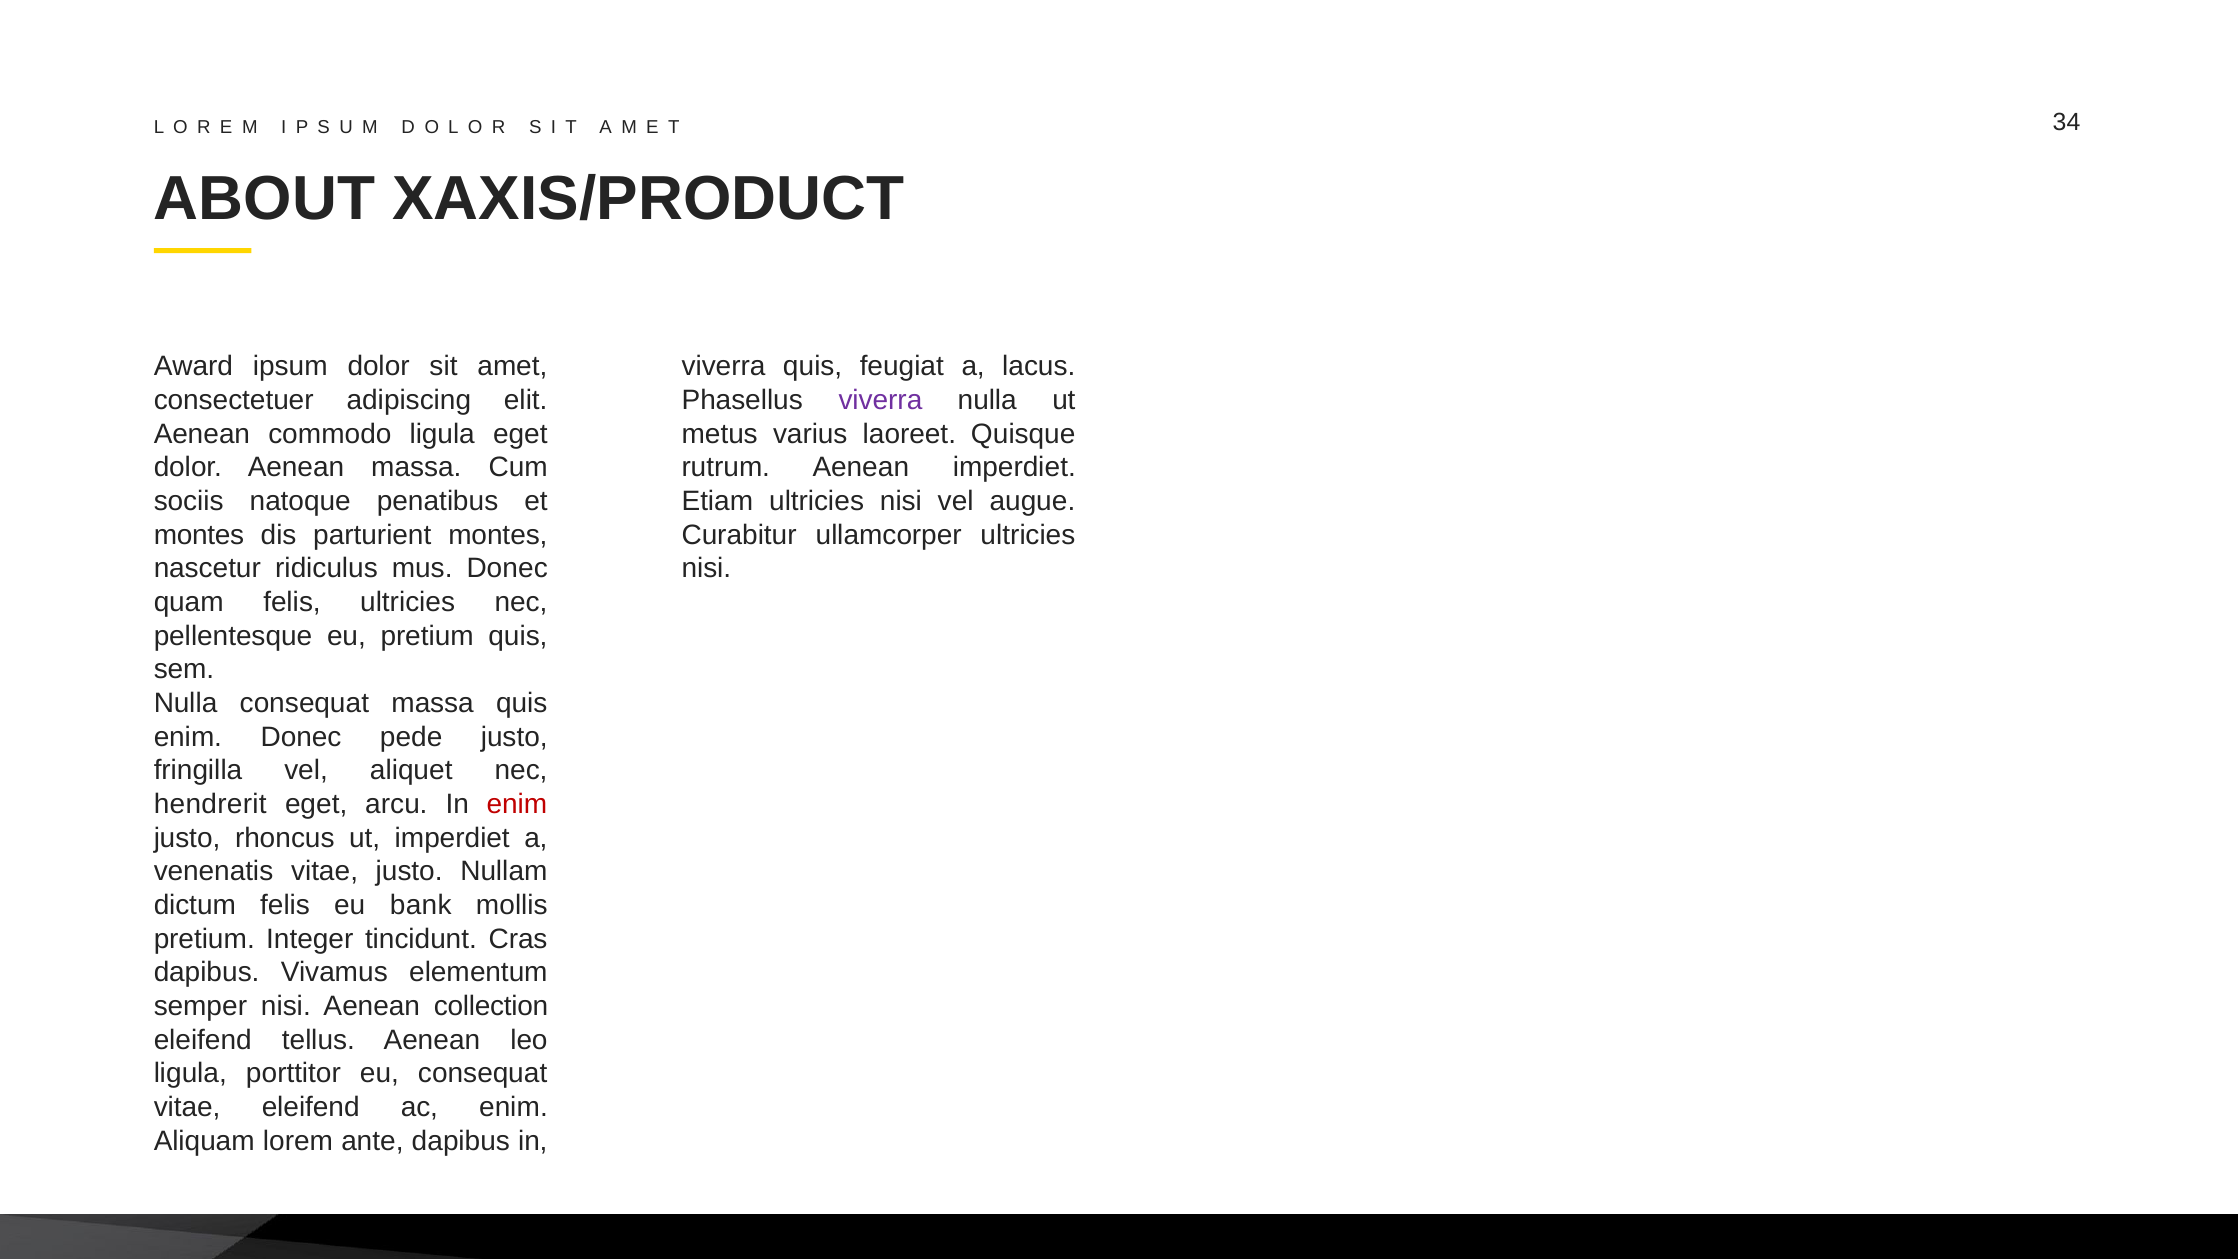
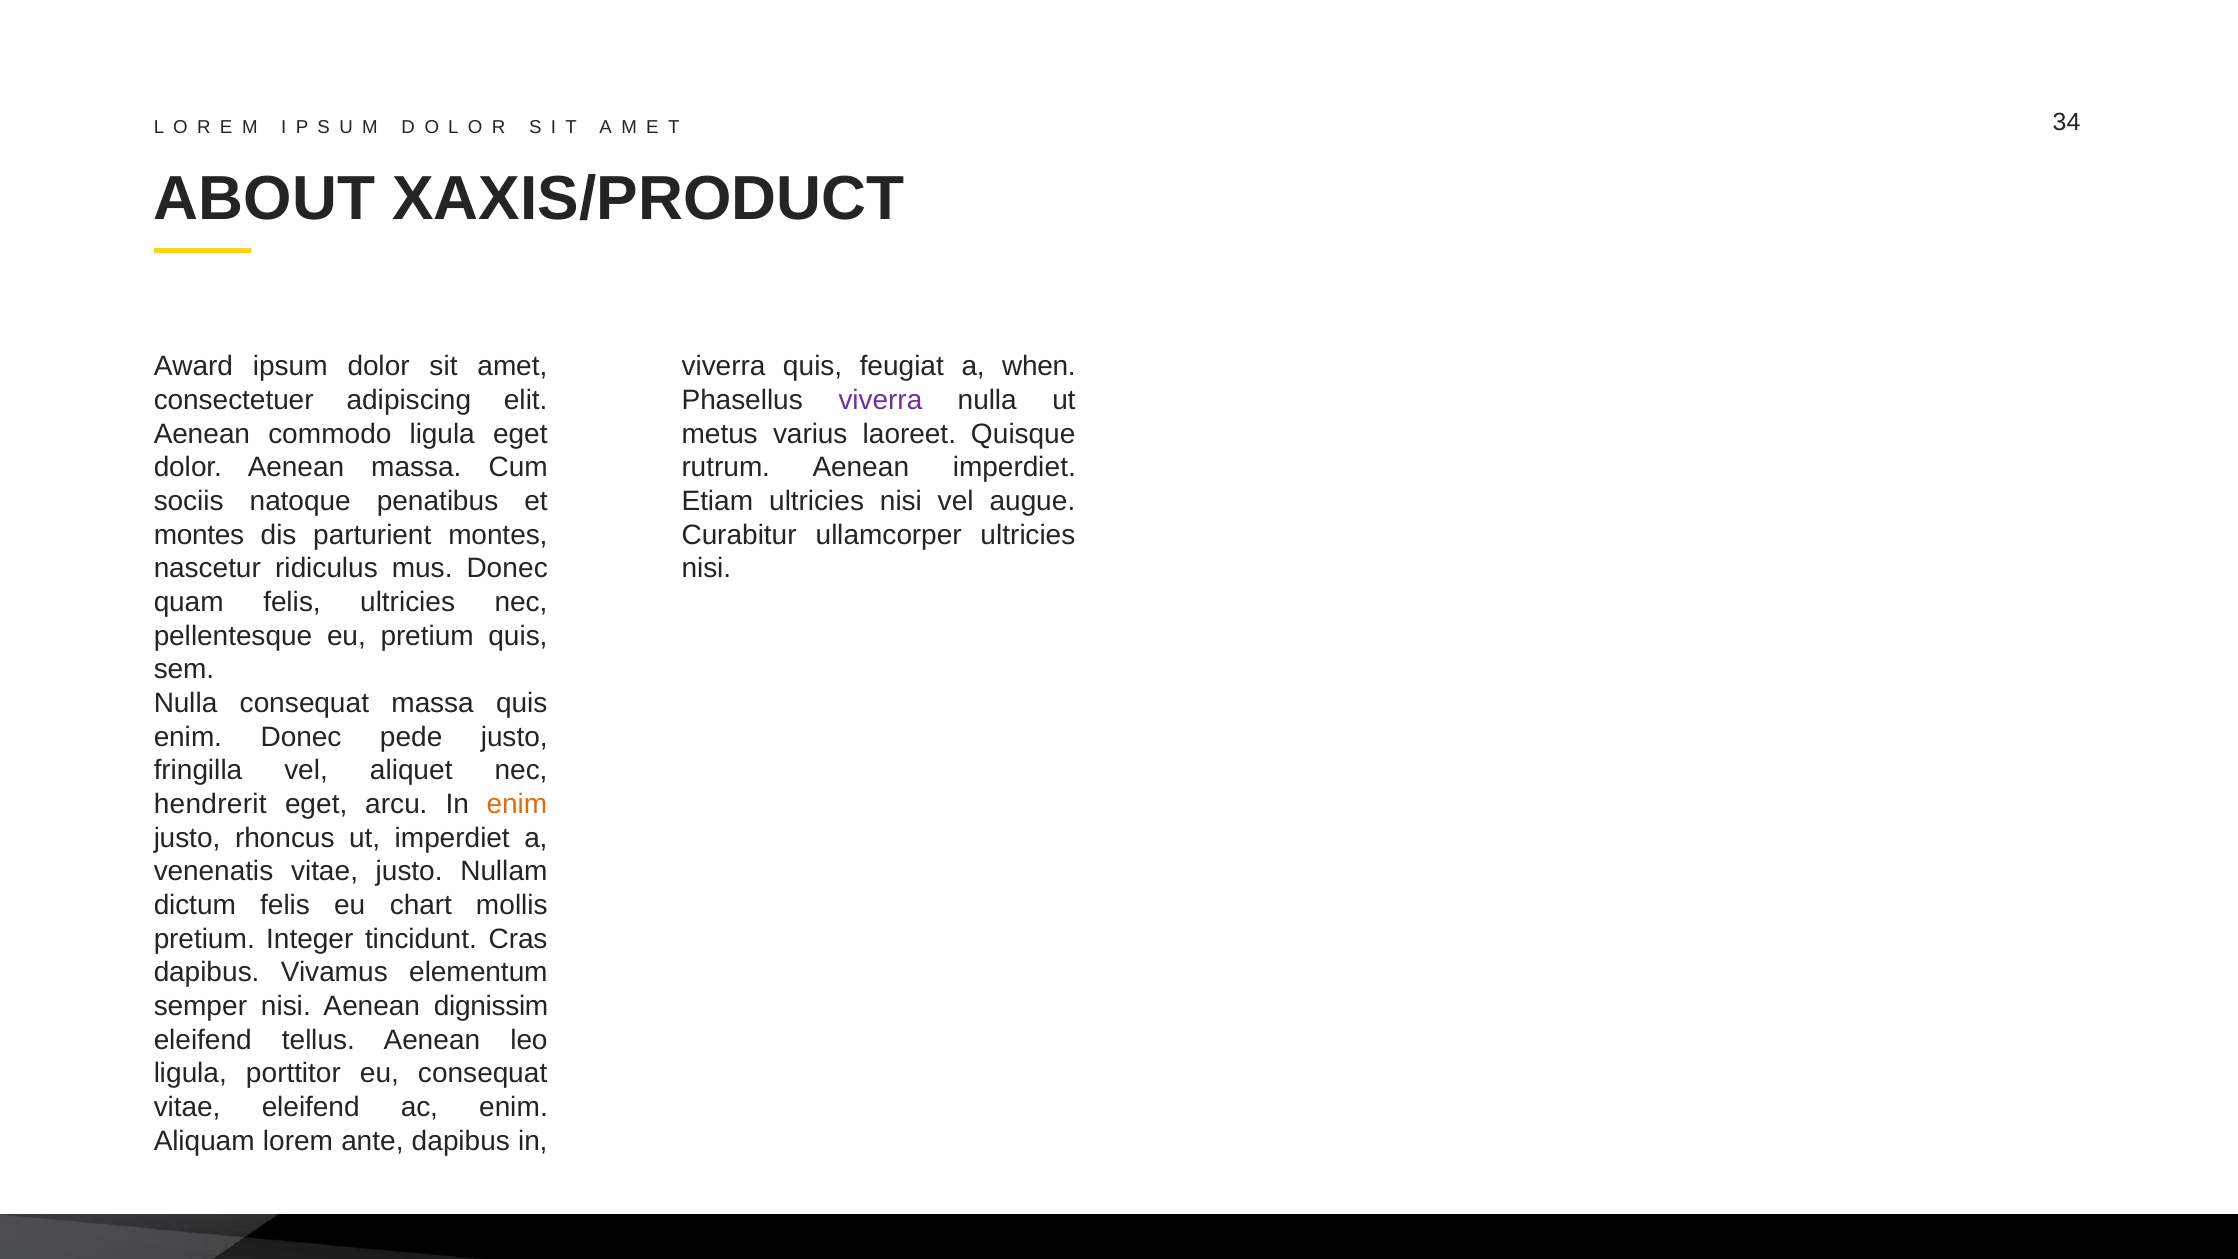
lacus: lacus -> when (1039, 367)
enim colour: red -> orange (517, 804)
bank: bank -> chart (421, 905)
collection: collection -> dignissim (491, 1006)
